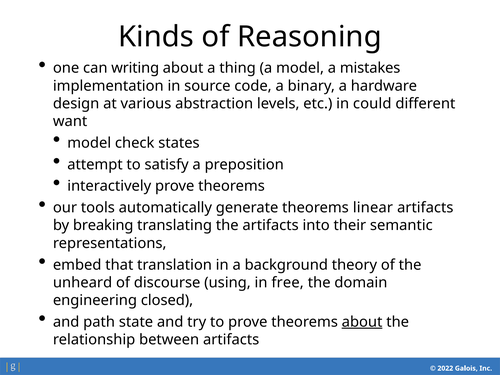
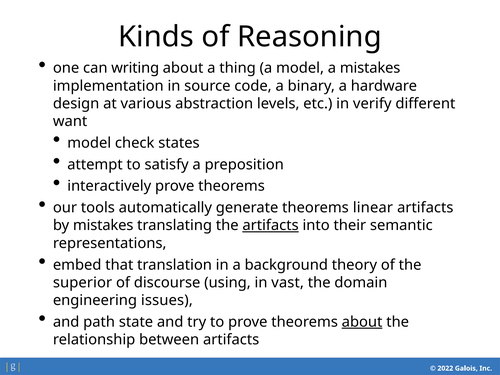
could: could -> verify (372, 104)
by breaking: breaking -> mistakes (103, 225)
artifacts underline: none -> present (271, 225)
unheard: unheard -> superior (83, 283)
free: free -> vast (288, 283)
closed: closed -> issues (167, 300)
